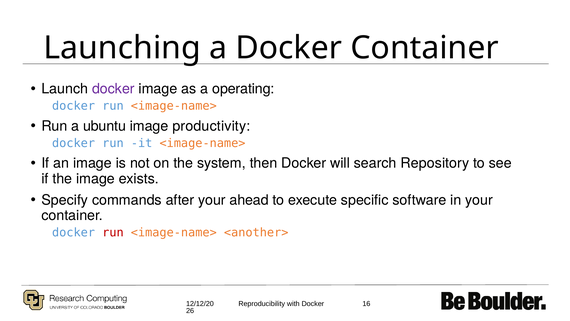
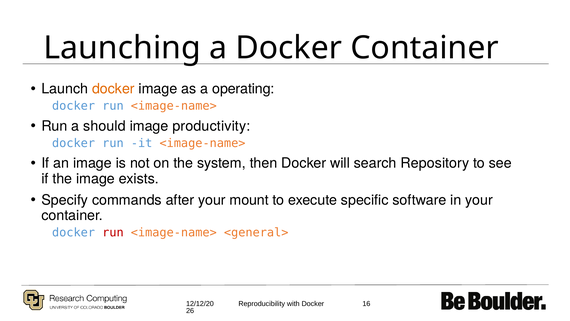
docker colour: purple -> orange (113, 89)
ubuntu: ubuntu -> should (104, 126)
ahead: ahead -> mount (249, 200)
<another>: <another> -> <general> (256, 232)
